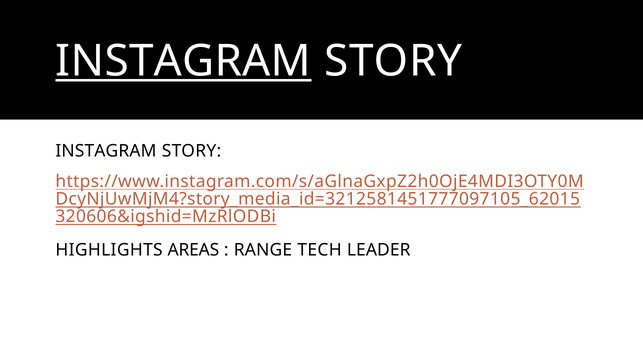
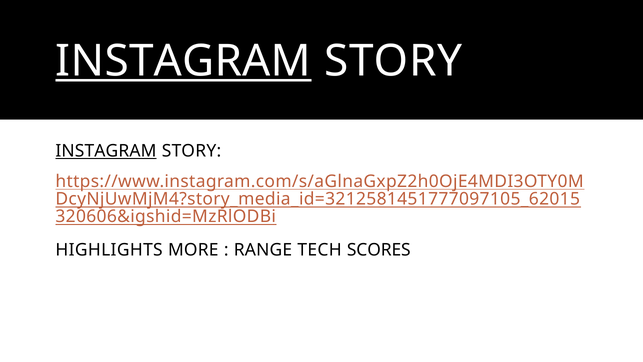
INSTAGRAM underline: none -> present (106, 151)
AREAS: AREAS -> MORE (193, 250)
LEADER: LEADER -> SCORES (379, 250)
